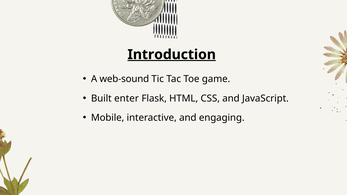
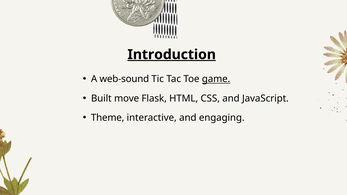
game underline: none -> present (216, 79)
enter: enter -> move (127, 98)
Mobile: Mobile -> Theme (108, 118)
